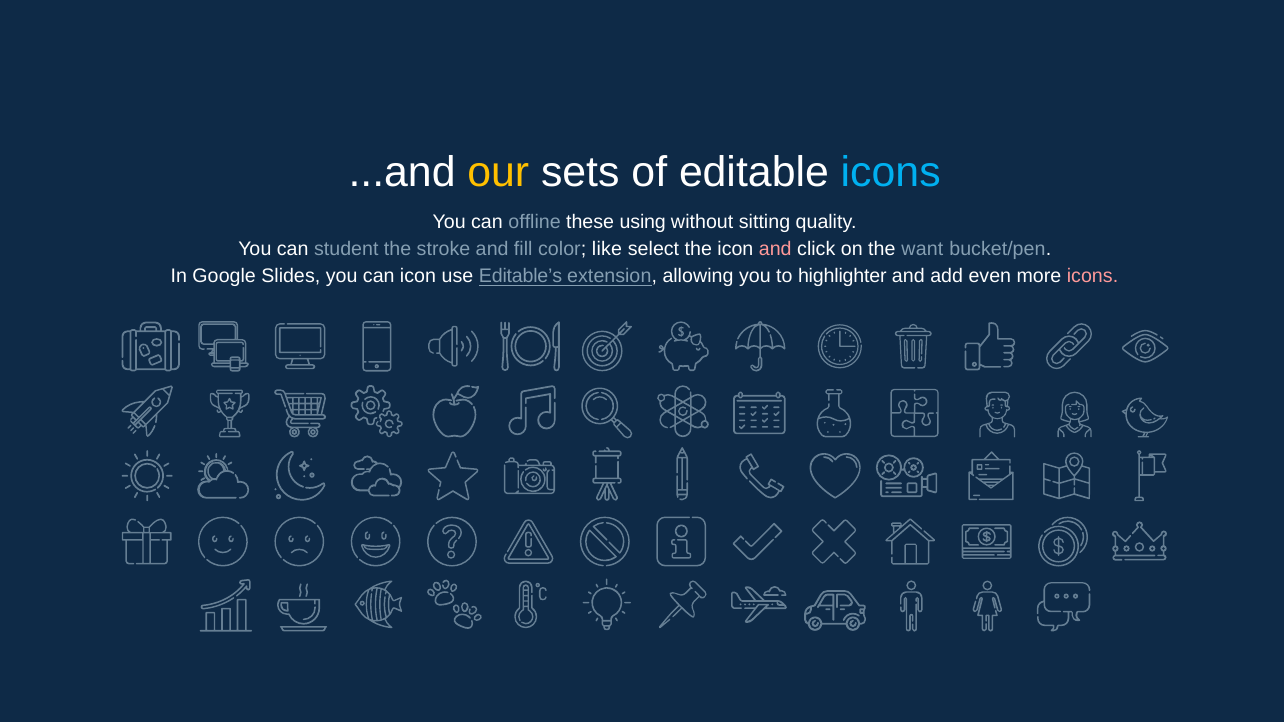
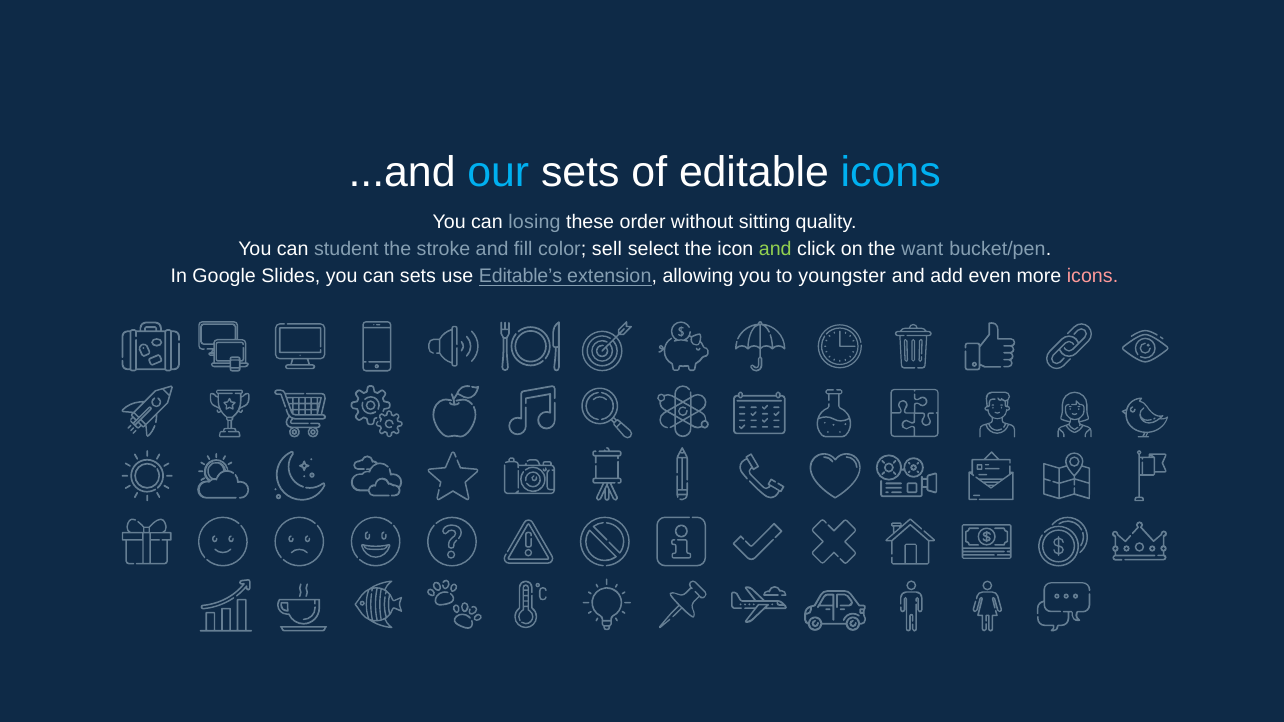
our colour: yellow -> light blue (498, 173)
offline: offline -> losing (535, 222)
using: using -> order (643, 222)
like: like -> sell (607, 250)
and colour: pink -> light green (775, 250)
can icon: icon -> sets (418, 277)
highlighter: highlighter -> youngster (842, 277)
